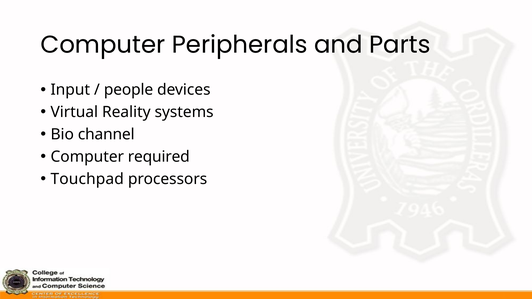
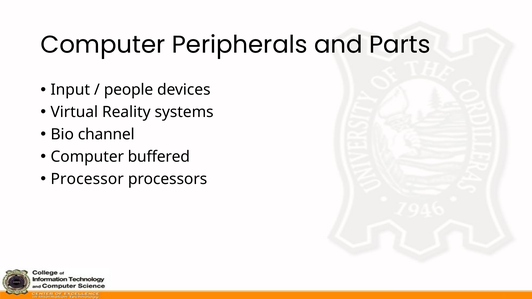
required: required -> buffered (159, 157)
Touchpad: Touchpad -> Processor (87, 179)
